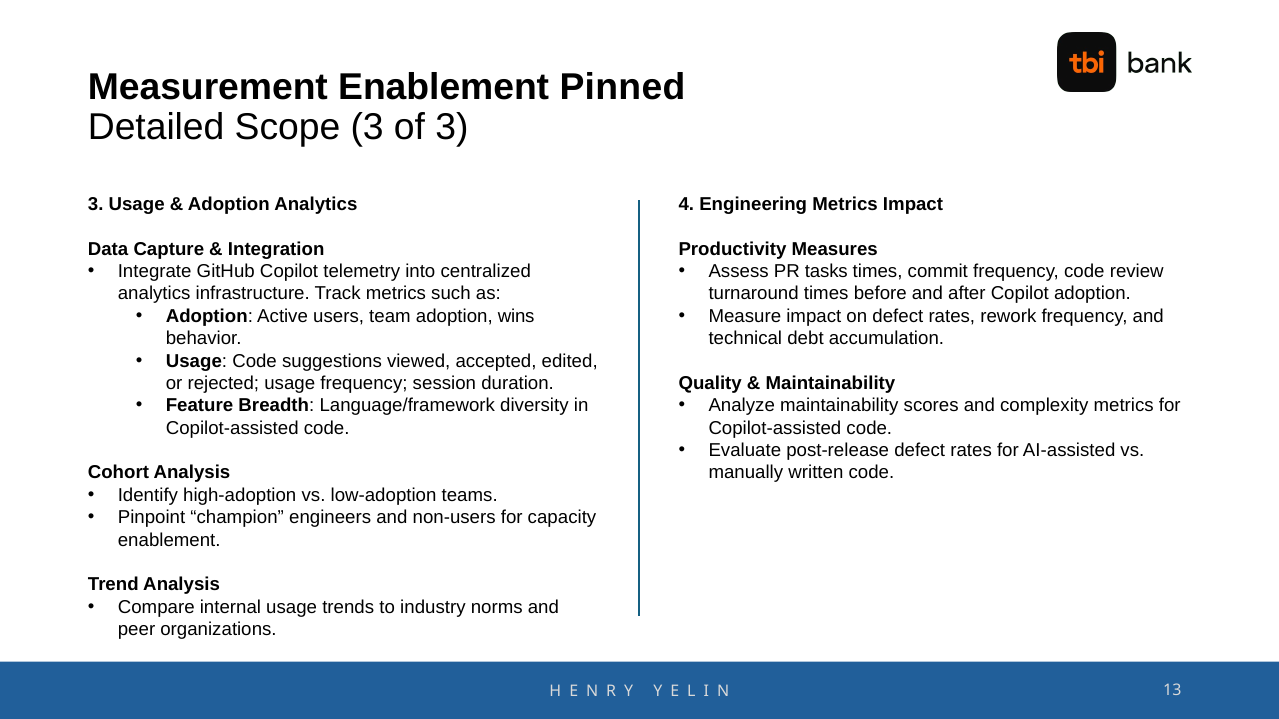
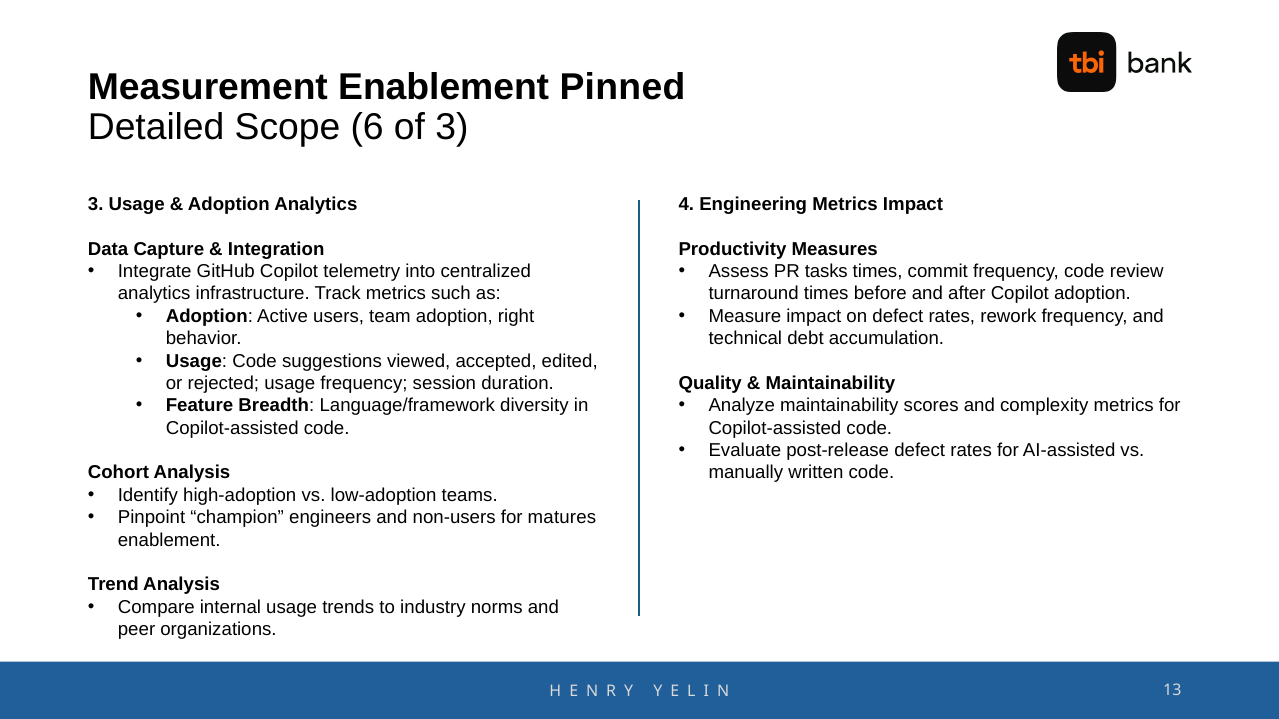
Scope 3: 3 -> 6 (367, 128)
wins: wins -> right (516, 316)
capacity: capacity -> matures (562, 518)
